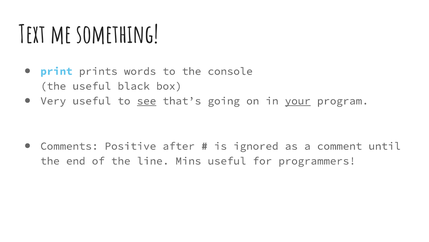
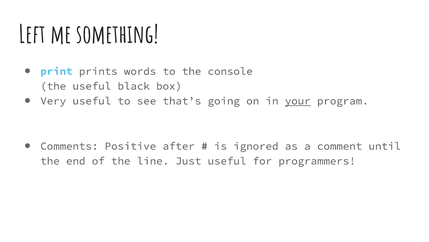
Text: Text -> Left (32, 35)
see underline: present -> none (147, 101)
Mins: Mins -> Just (188, 161)
